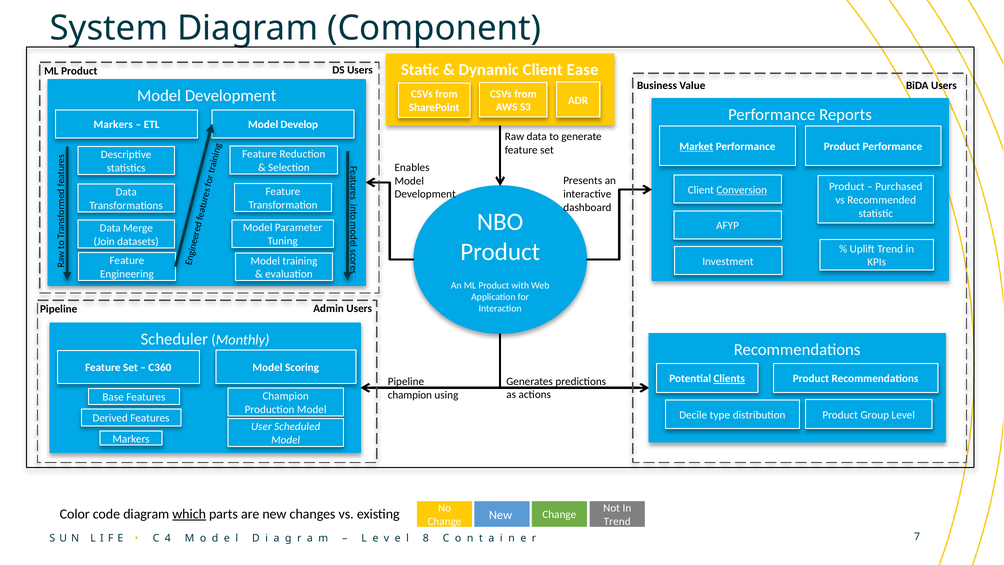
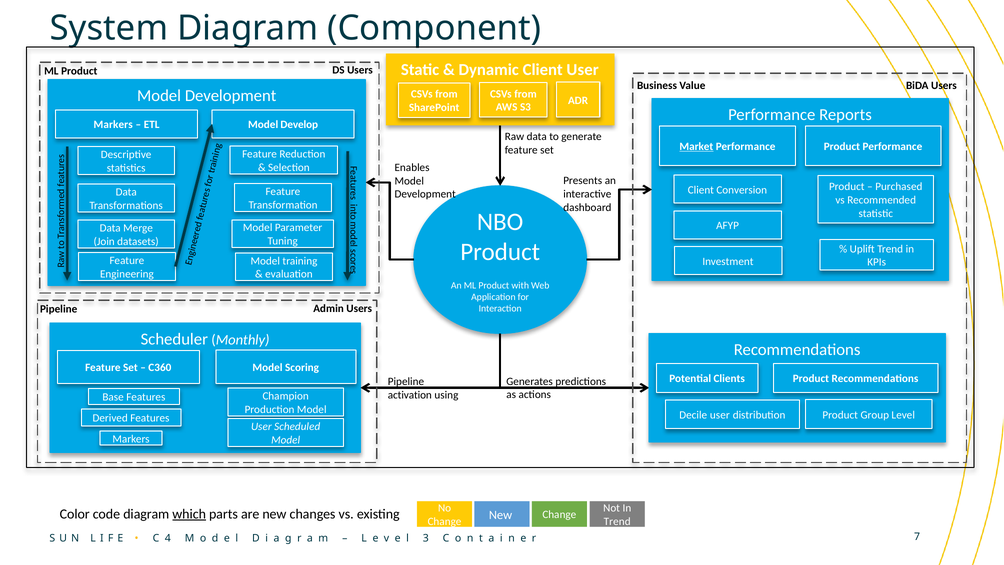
Client Ease: Ease -> User (583, 70)
Conversion underline: present -> none (742, 190)
Clients underline: present -> none (729, 379)
champion: champion -> activation (410, 395)
Decile type: type -> user (720, 415)
8: 8 -> 3 (426, 538)
